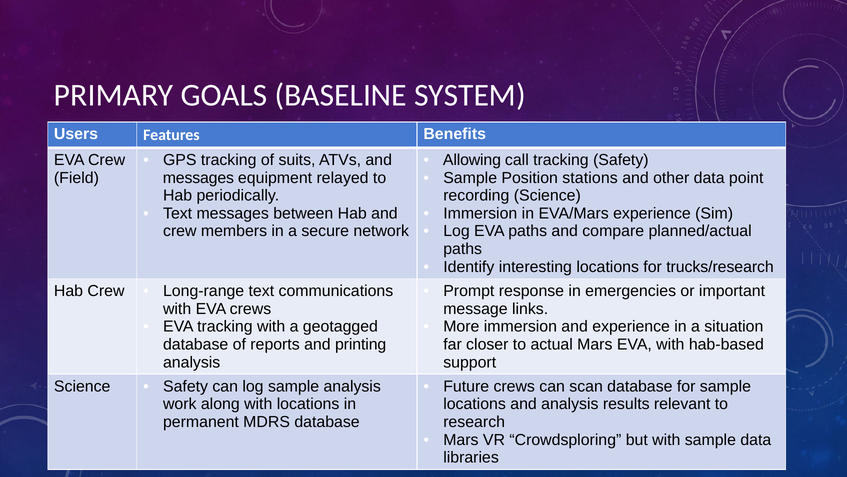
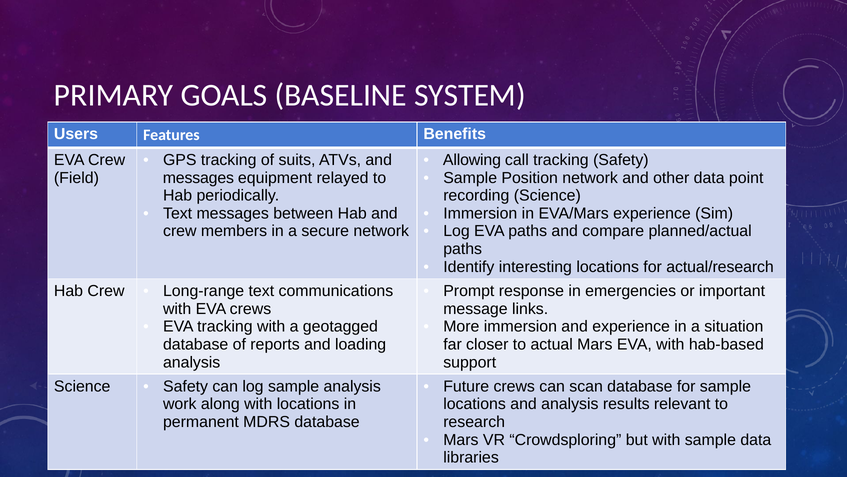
Position stations: stations -> network (590, 178)
trucks/research: trucks/research -> actual/research (720, 267)
printing: printing -> loading (361, 344)
